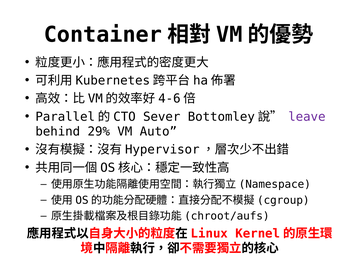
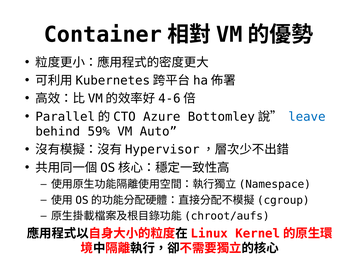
Sever: Sever -> Azure (162, 117)
leave colour: purple -> blue (307, 117)
29%: 29% -> 59% (99, 131)
